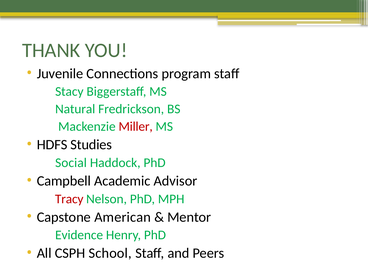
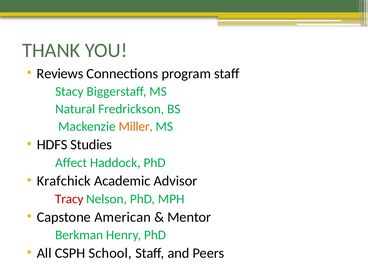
Juvenile: Juvenile -> Reviews (60, 74)
Miller colour: red -> orange (136, 127)
Social: Social -> Affect (71, 163)
Campbell: Campbell -> Krafchick (64, 181)
Evidence: Evidence -> Berkman (79, 235)
